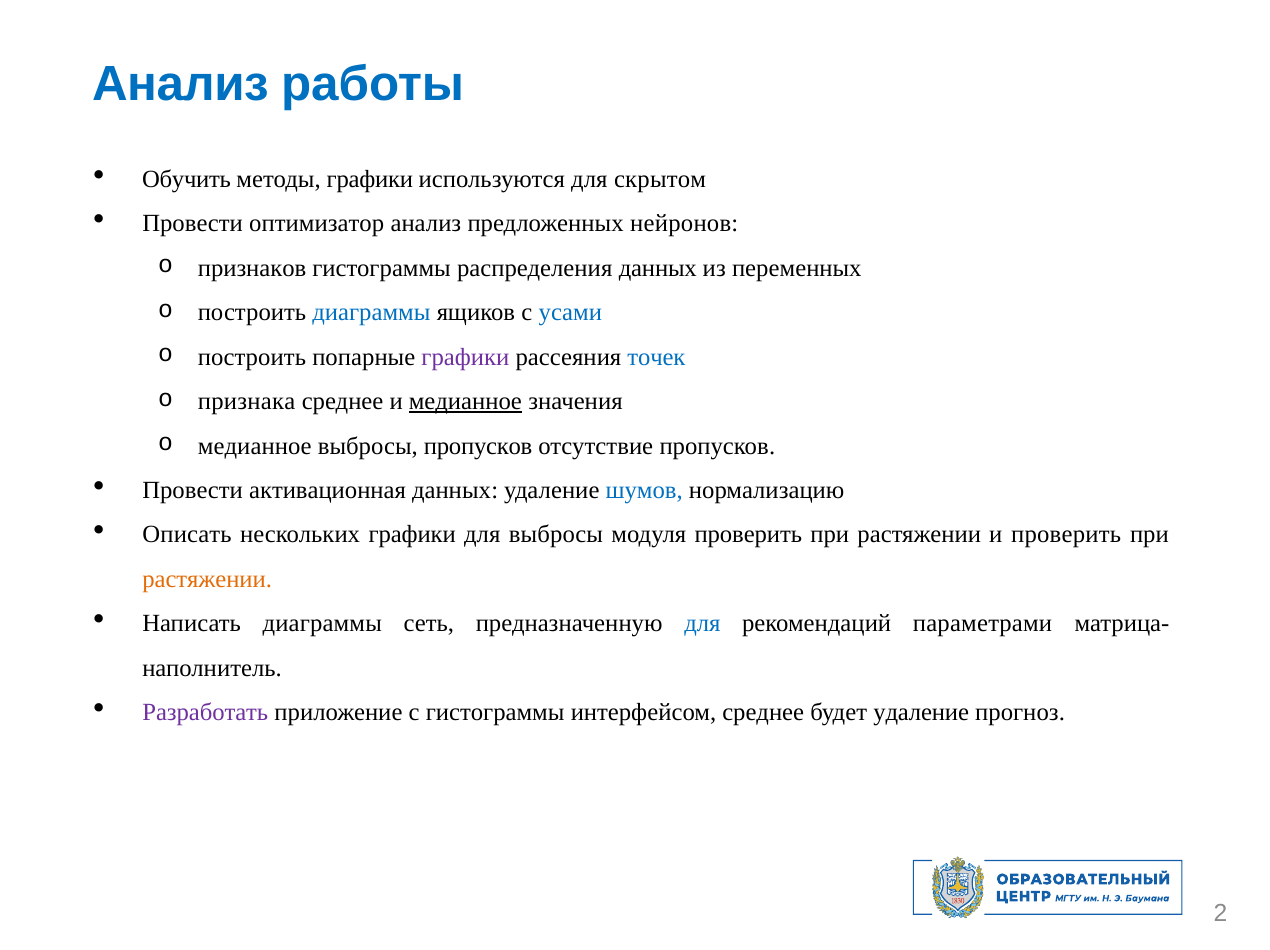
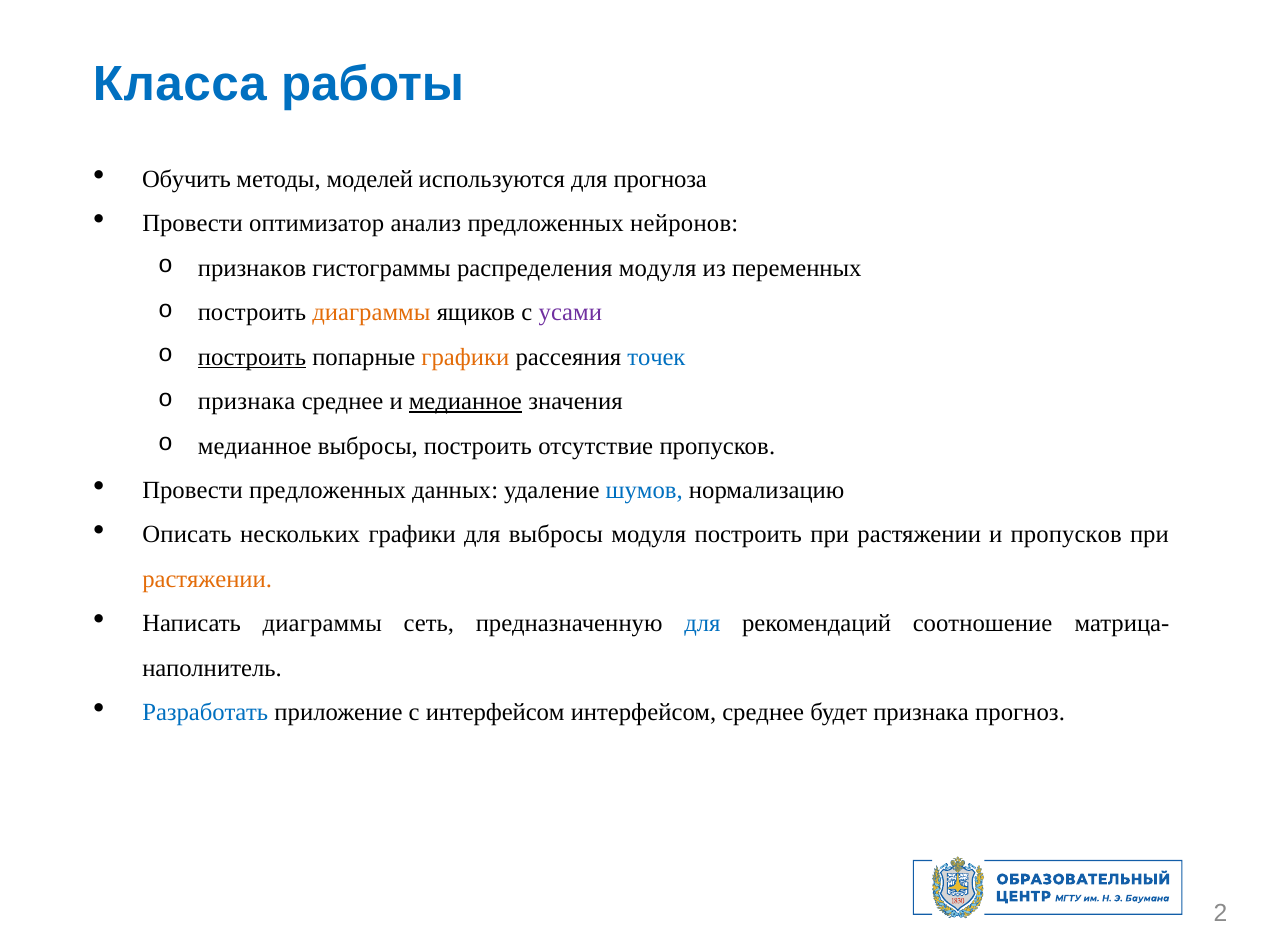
Анализ: Анализ -> Класса (180, 84)
методы графики: графики -> моделей (370, 179)
скрытом: скрытом -> прогноза (660, 179)
распределения данных: данных -> модуля (658, 268)
диаграммы colour: blue -> orange (371, 312)
усами colour: blue -> purple (570, 312)
построить underline: none -> present (252, 357)
графики colour: purple -> orange (465, 357)
выбросы пропусков: пропусков -> построить (478, 446)
Провести активационная: активационная -> предложенных (328, 490)
модуля проверить: проверить -> построить (748, 535)
и проверить: проверить -> пропусков (1066, 535)
параметрами: параметрами -> соотношение (983, 624)
Разработать colour: purple -> blue (205, 712)
с гистограммы: гистограммы -> интерфейсом (495, 712)
будет удаление: удаление -> признака (921, 712)
